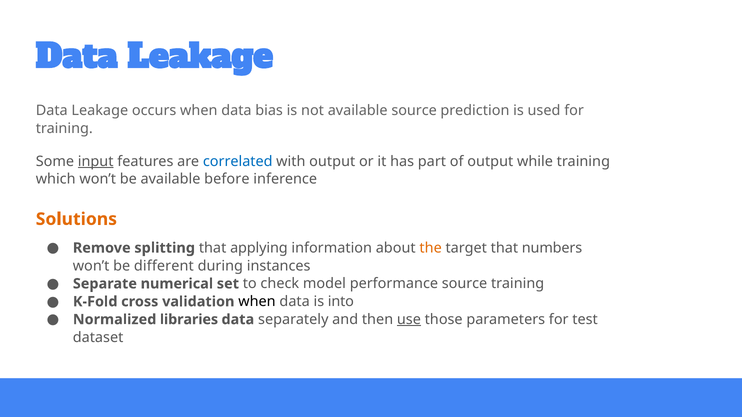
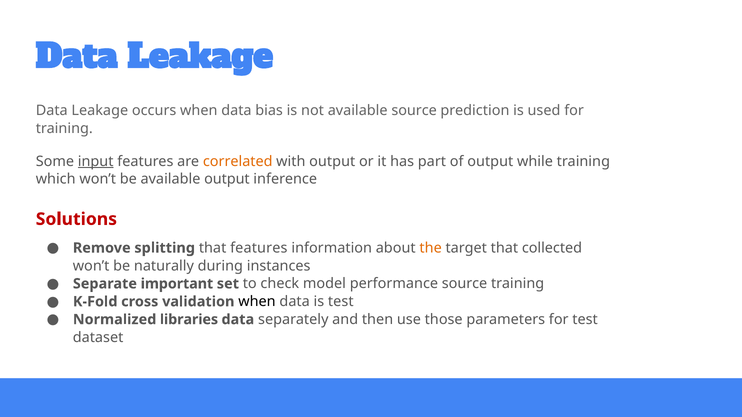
correlated colour: blue -> orange (238, 161)
available before: before -> output (227, 179)
Solutions colour: orange -> red (76, 219)
that applying: applying -> features (259, 248)
numbers: numbers -> collected (552, 248)
different: different -> naturally (164, 266)
numerical: numerical -> important (177, 284)
is into: into -> test (341, 302)
use underline: present -> none (409, 320)
